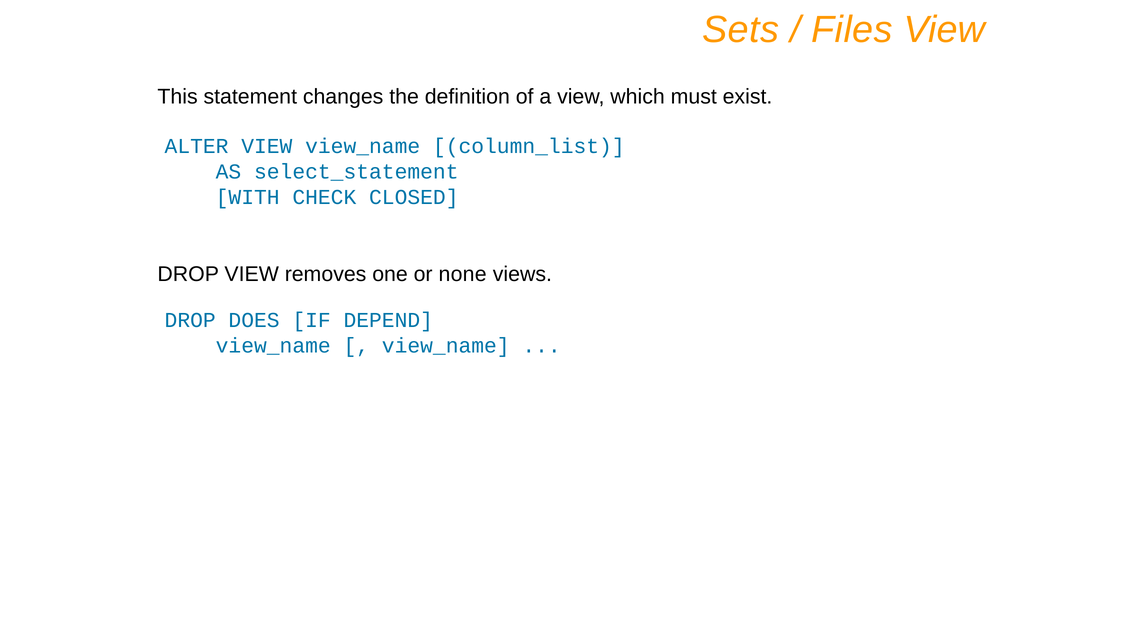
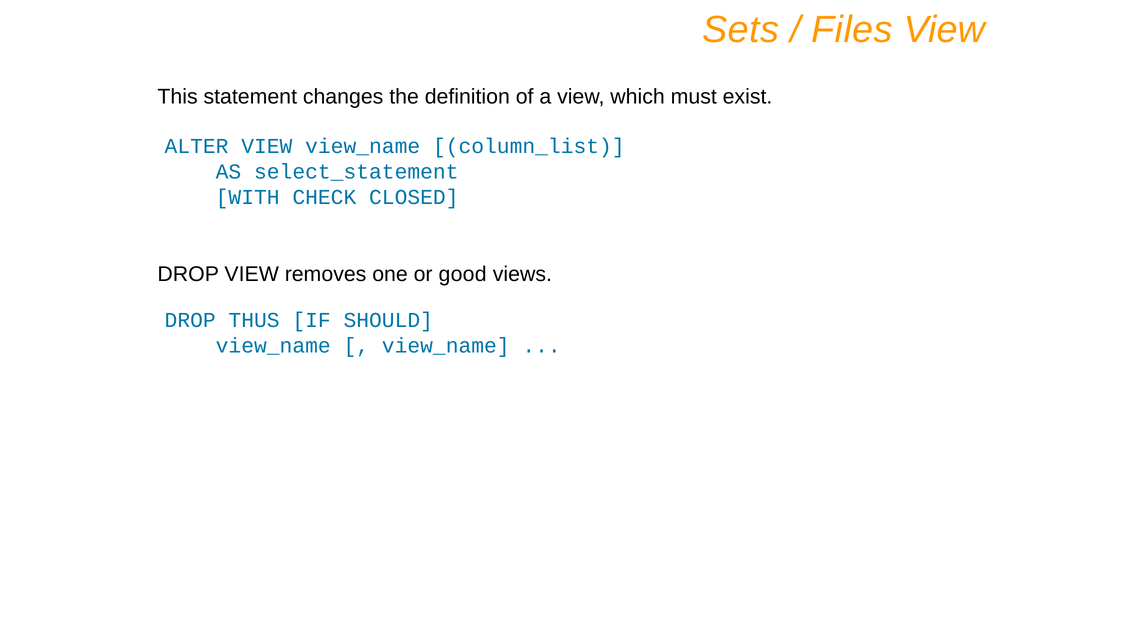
none: none -> good (463, 274)
DOES: DOES -> THUS (254, 320)
DEPEND: DEPEND -> SHOULD (388, 320)
